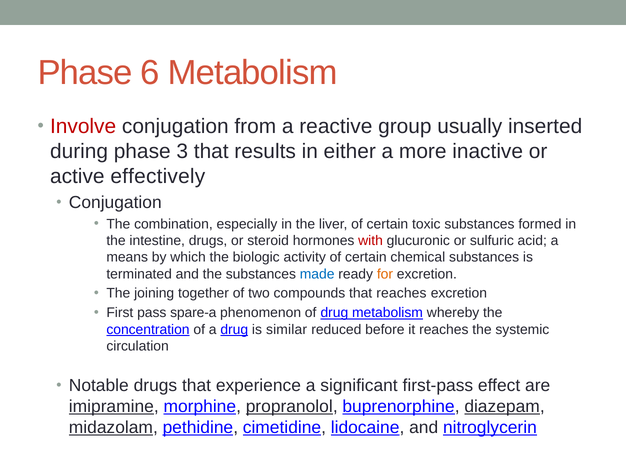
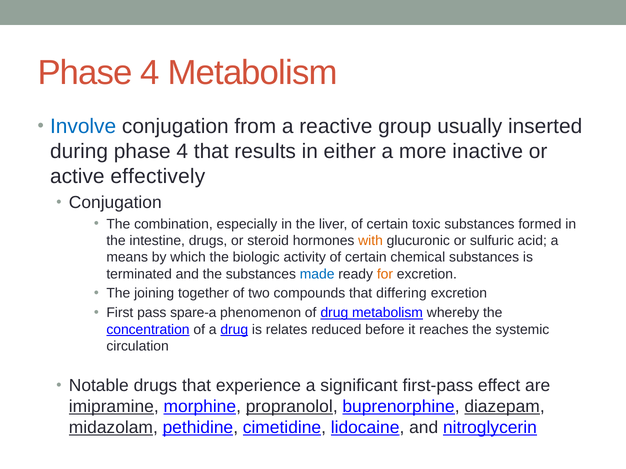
6: 6 -> 4 (150, 73)
Involve colour: red -> blue (83, 127)
during phase 3: 3 -> 4 (182, 152)
with colour: red -> orange (371, 241)
that reaches: reaches -> differing (401, 294)
similar: similar -> relates (287, 330)
